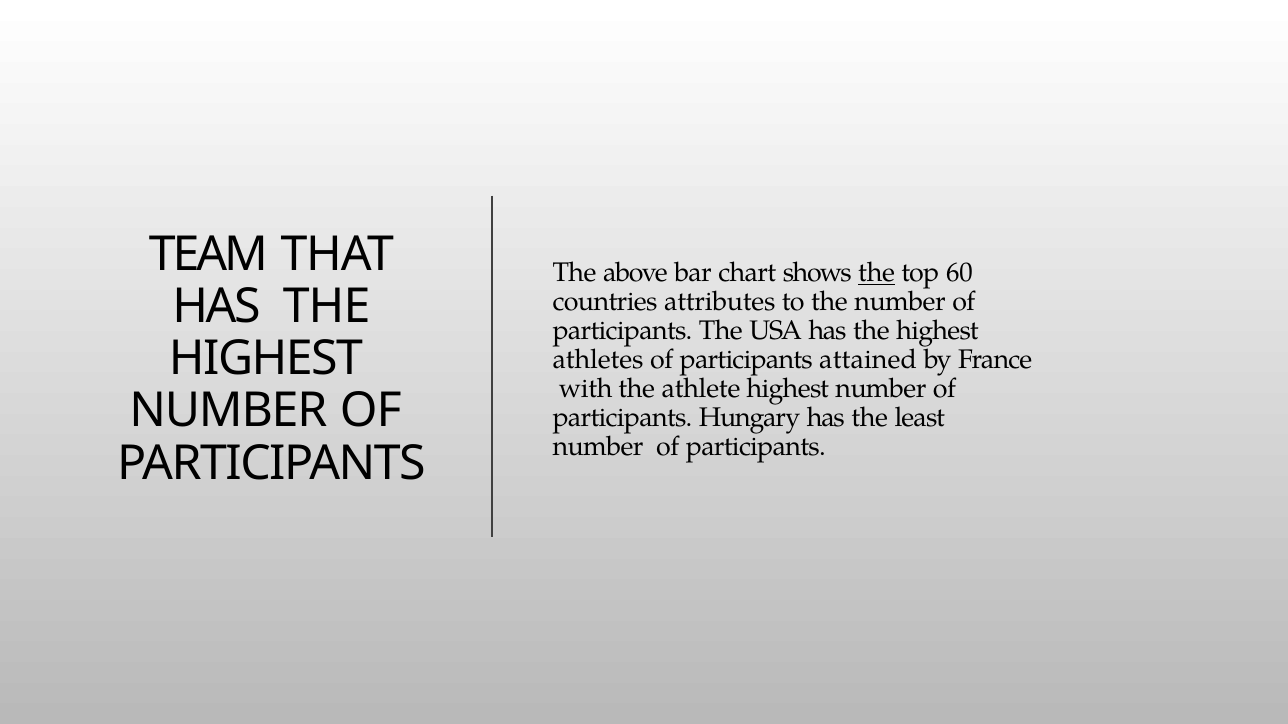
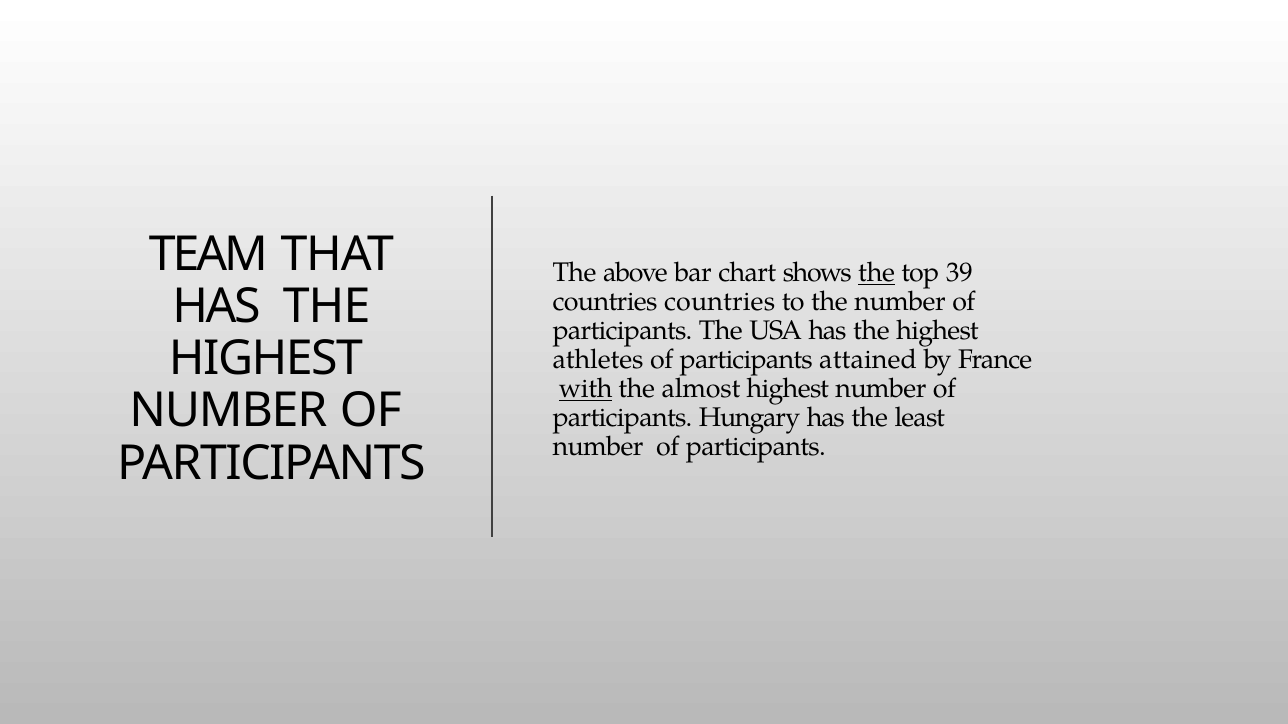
60: 60 -> 39 (959, 273)
countries attributes: attributes -> countries (720, 302)
with underline: none -> present (586, 389)
athlete: athlete -> almost (701, 389)
